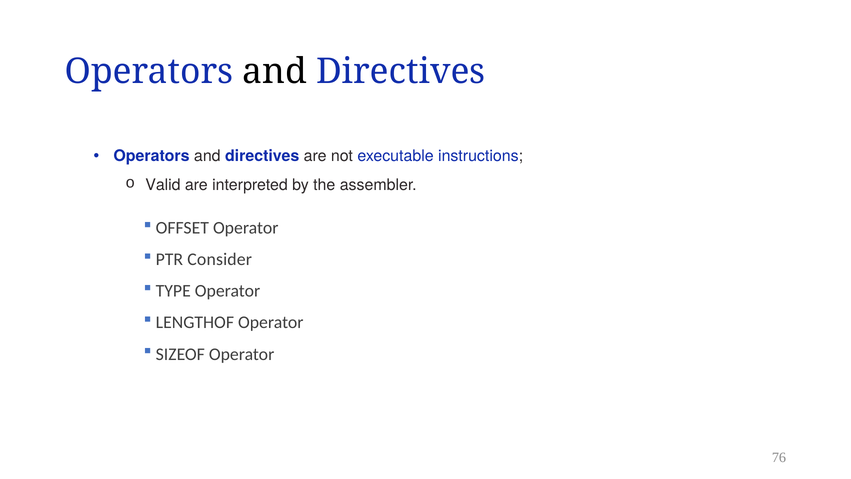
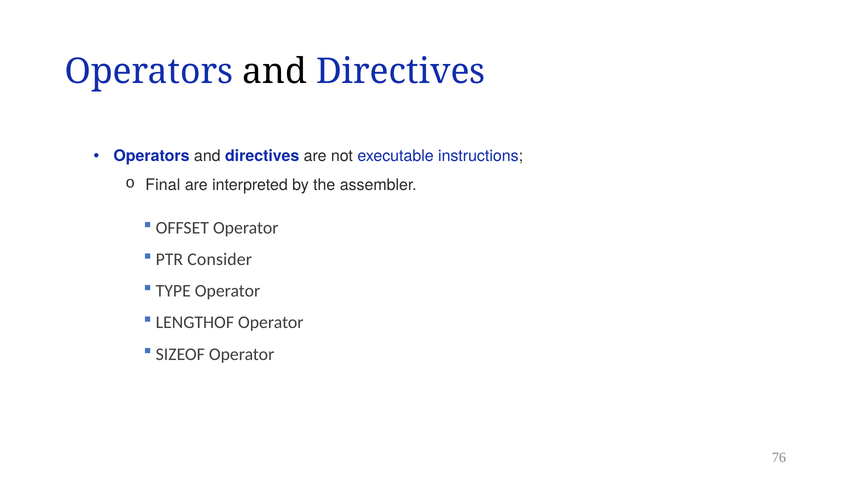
Valid: Valid -> Final (163, 185)
